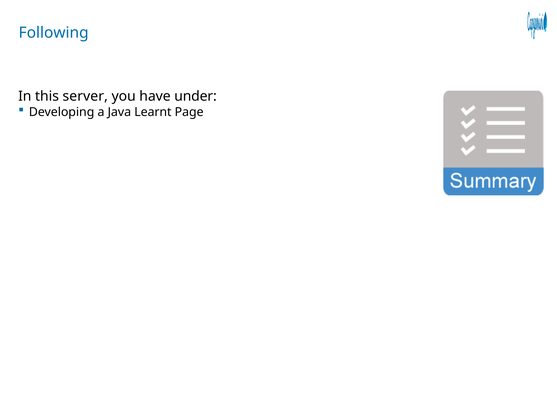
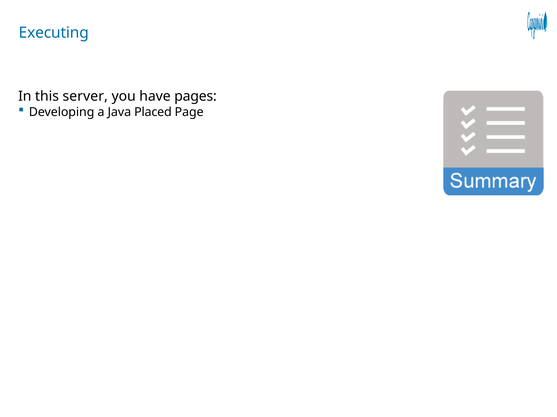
Following: Following -> Executing (54, 33)
under: under -> pages (196, 96)
Learnt: Learnt -> Placed (153, 112)
